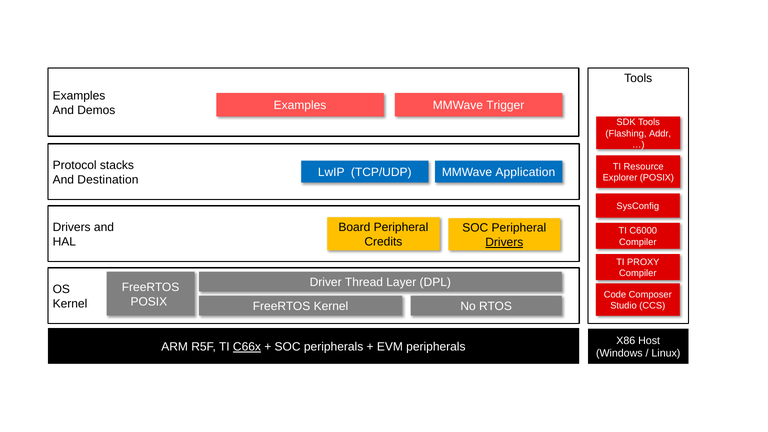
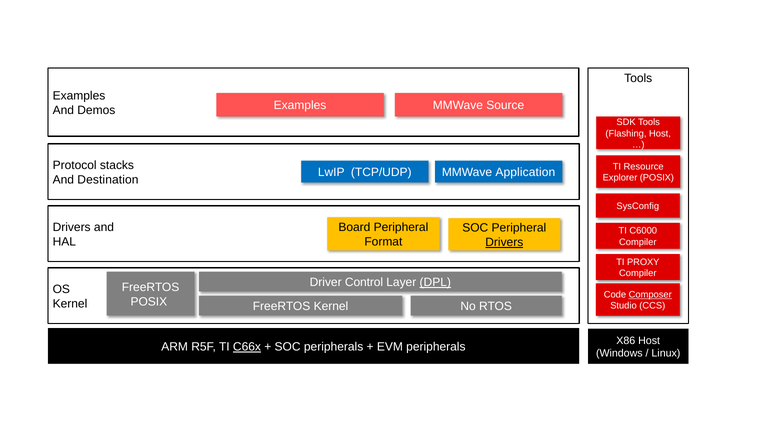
Trigger: Trigger -> Source (505, 105)
Flashing Addr: Addr -> Host (660, 133)
Credits: Credits -> Format (383, 242)
Thread: Thread -> Control (364, 282)
DPL underline: none -> present (435, 282)
Composer underline: none -> present (650, 295)
